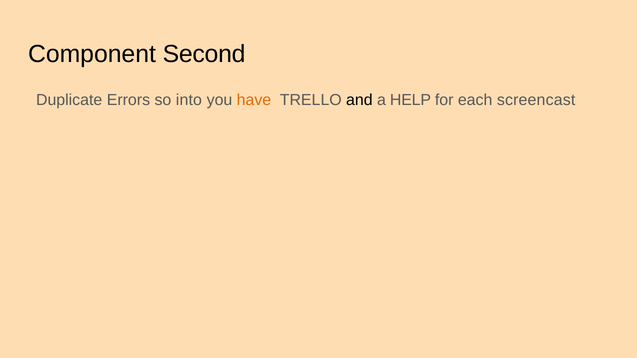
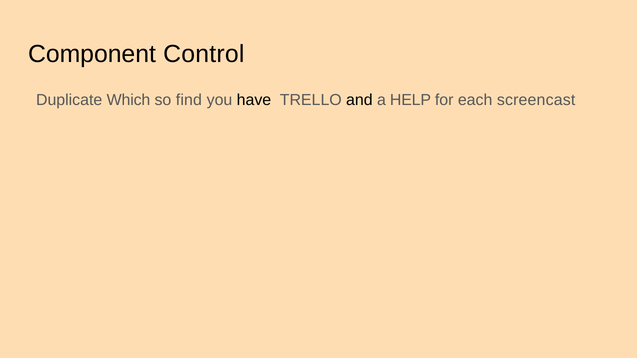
Second: Second -> Control (204, 54)
Errors: Errors -> Which (129, 100)
into: into -> find (189, 100)
have colour: orange -> black (254, 100)
